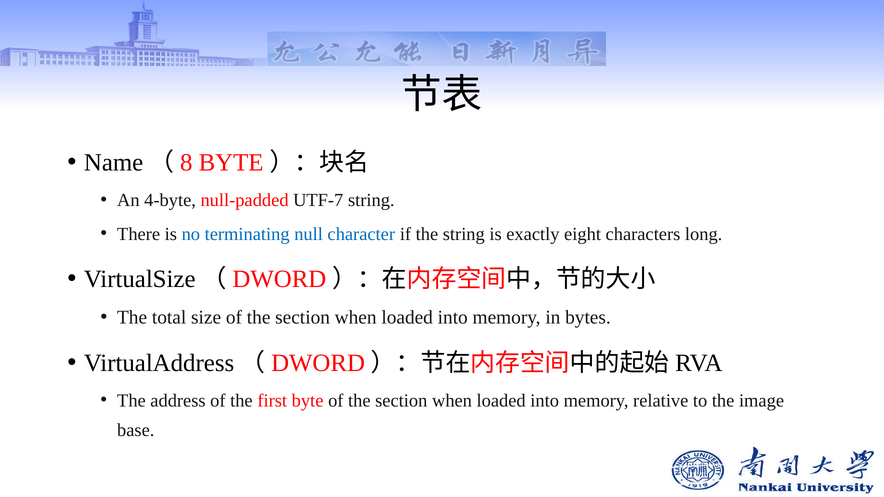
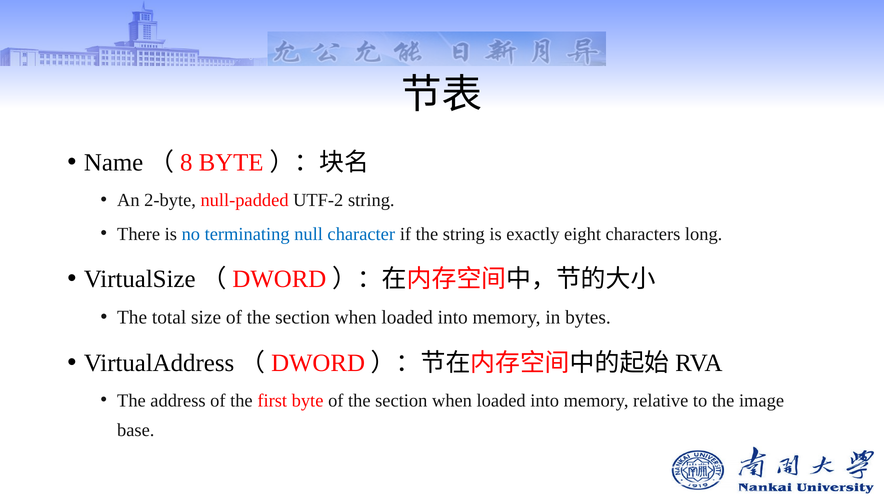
4-byte: 4-byte -> 2-byte (170, 200)
UTF-7: UTF-7 -> UTF-2 (318, 200)
